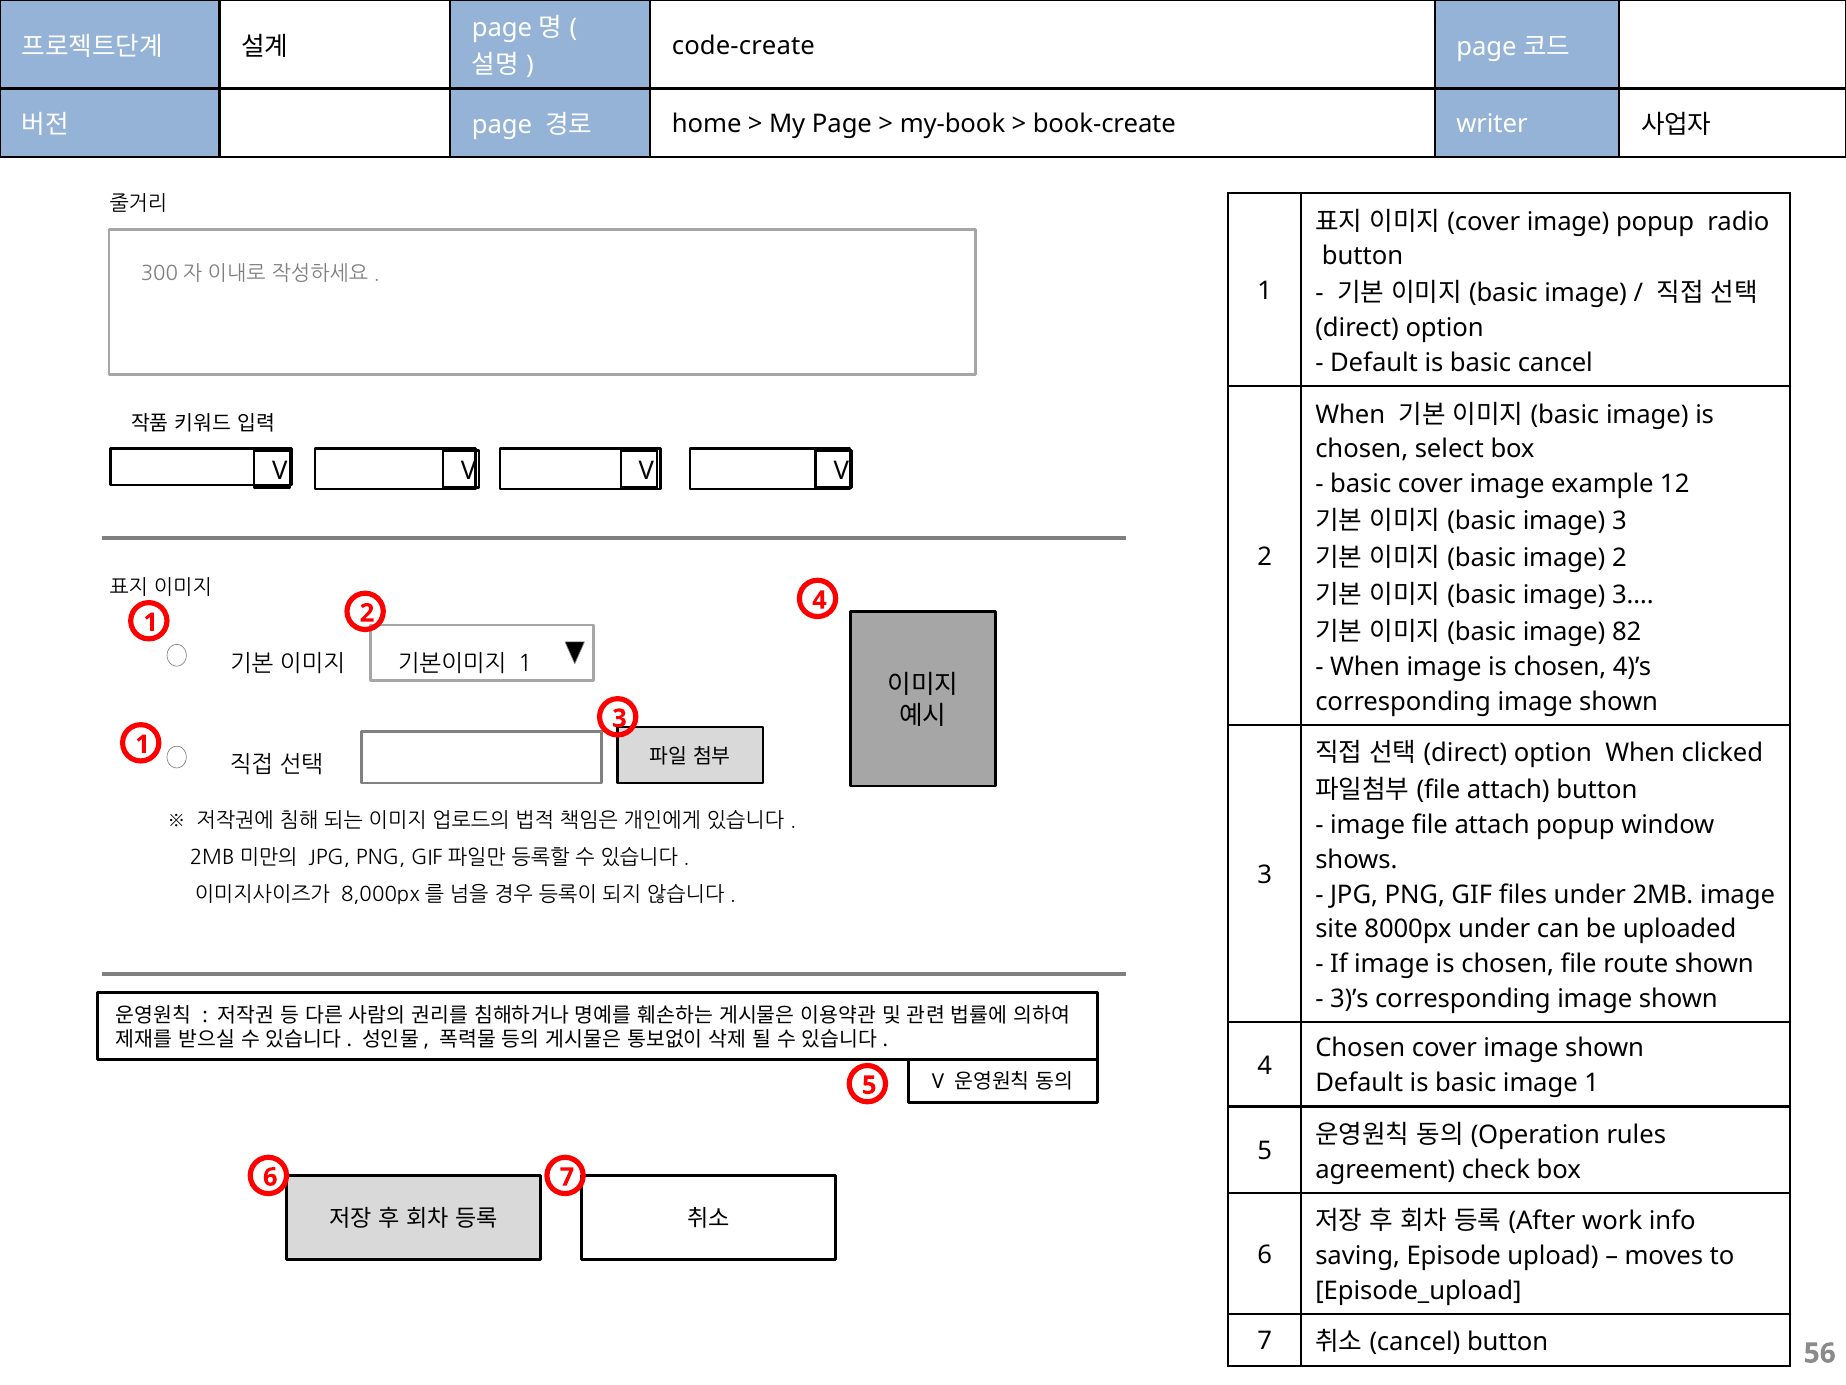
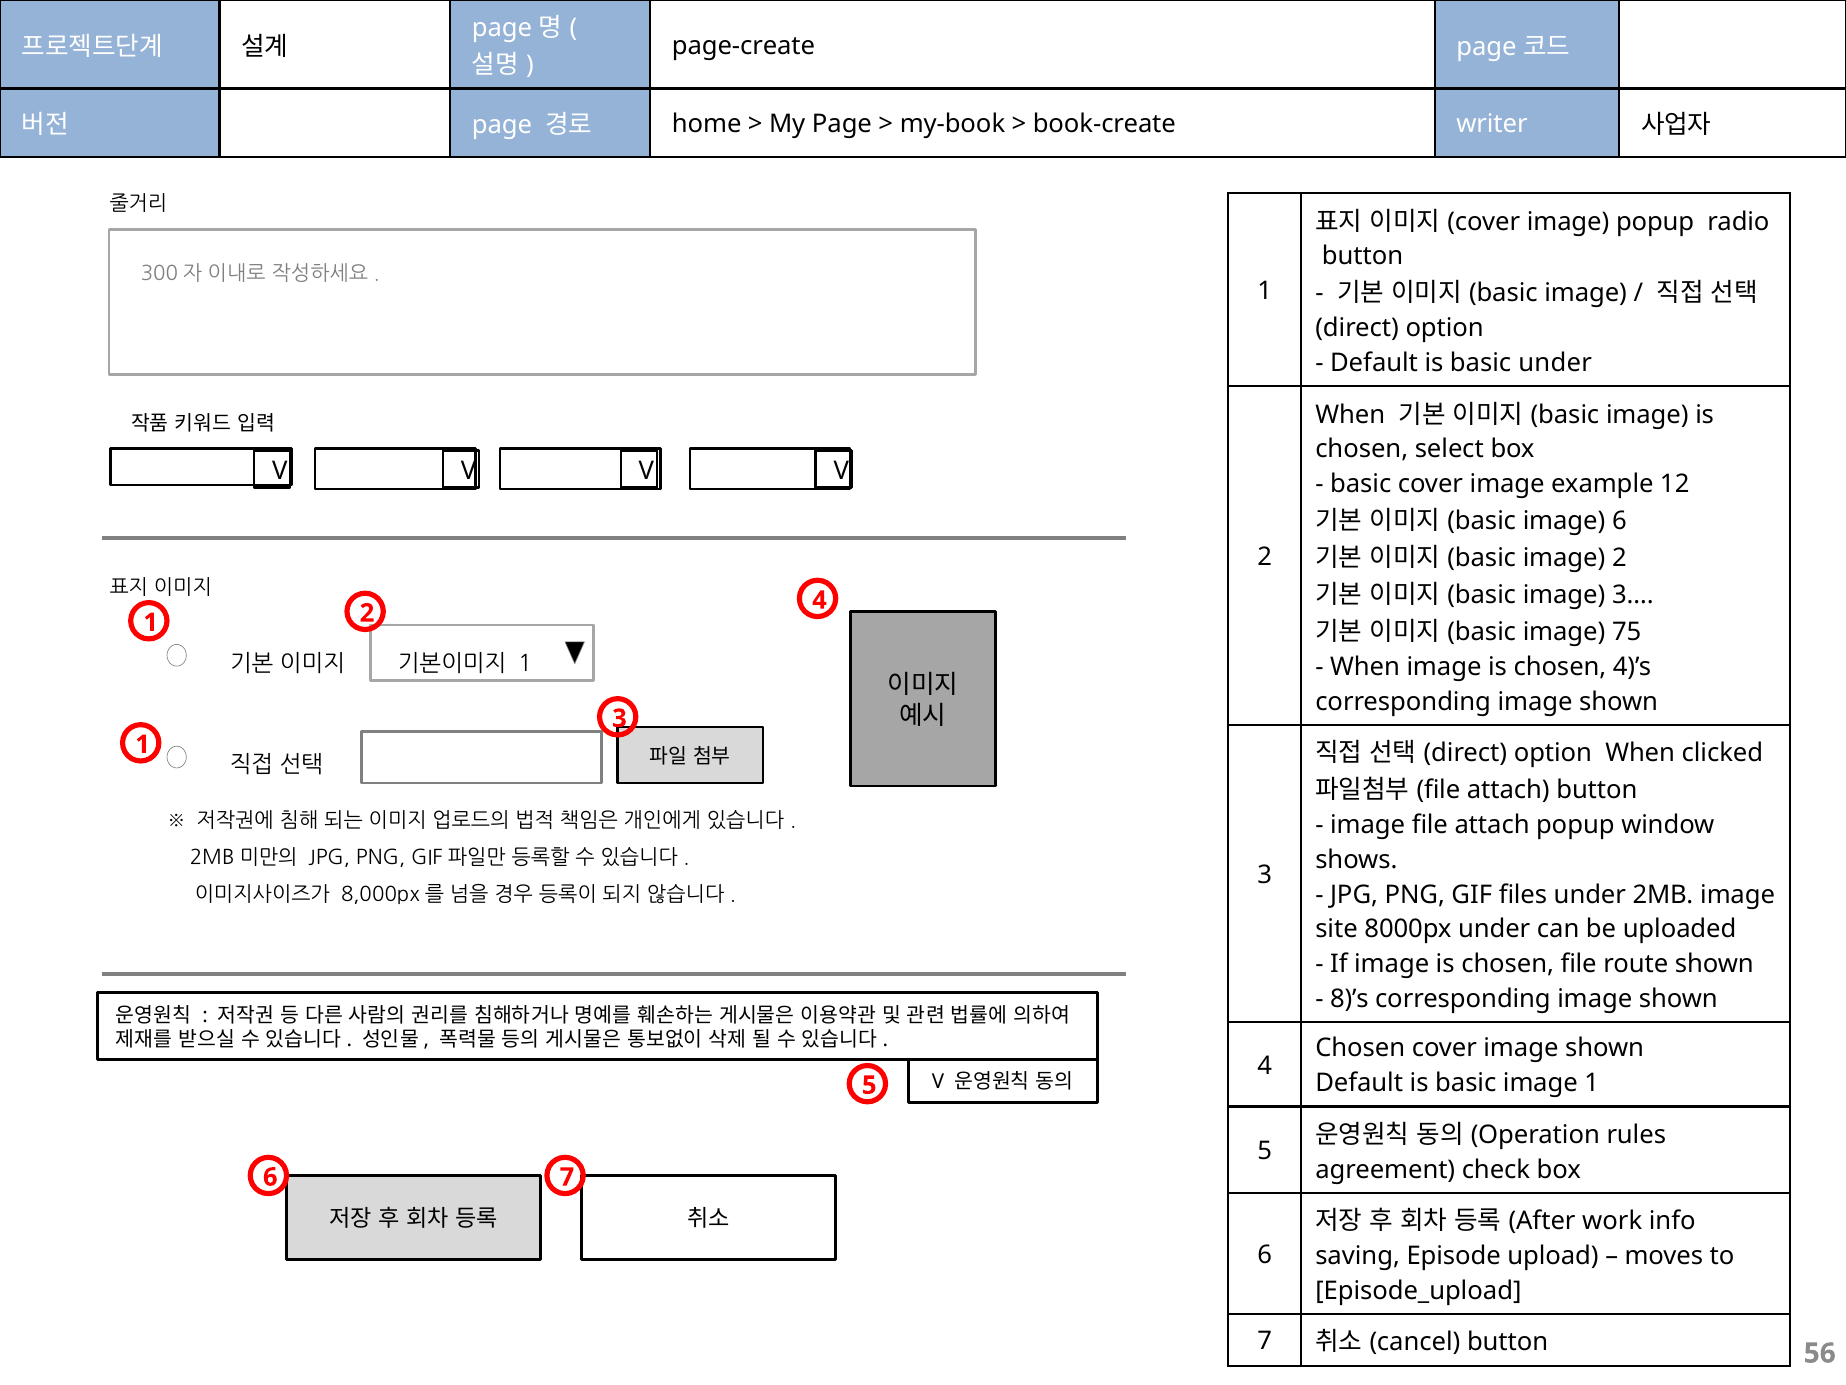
code-create: code-create -> page-create (744, 46)
basic cancel: cancel -> under (1555, 363)
image 3: 3 -> 6 (1619, 521)
82: 82 -> 75 (1627, 632)
3)’s: 3)’s -> 8)’s (1349, 999)
